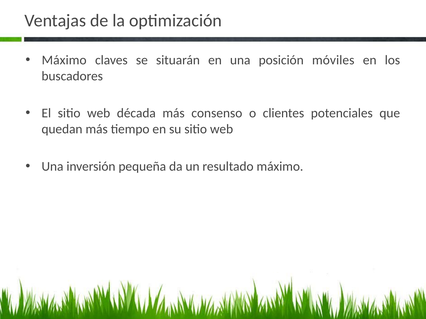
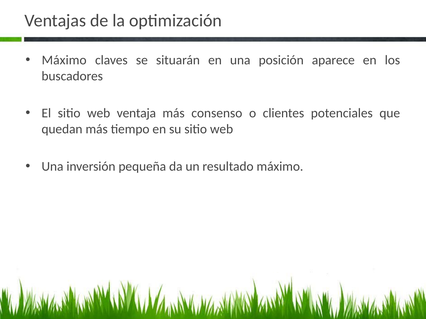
móviles: móviles -> aparece (333, 60)
década: década -> ventaja (136, 113)
